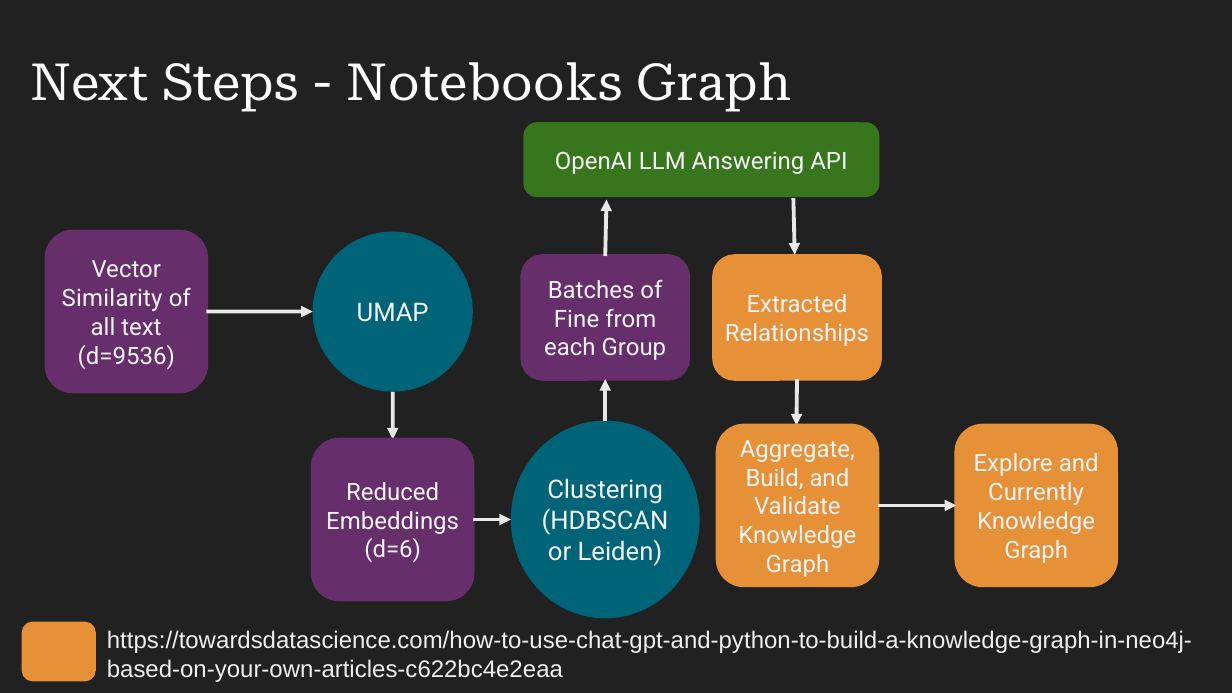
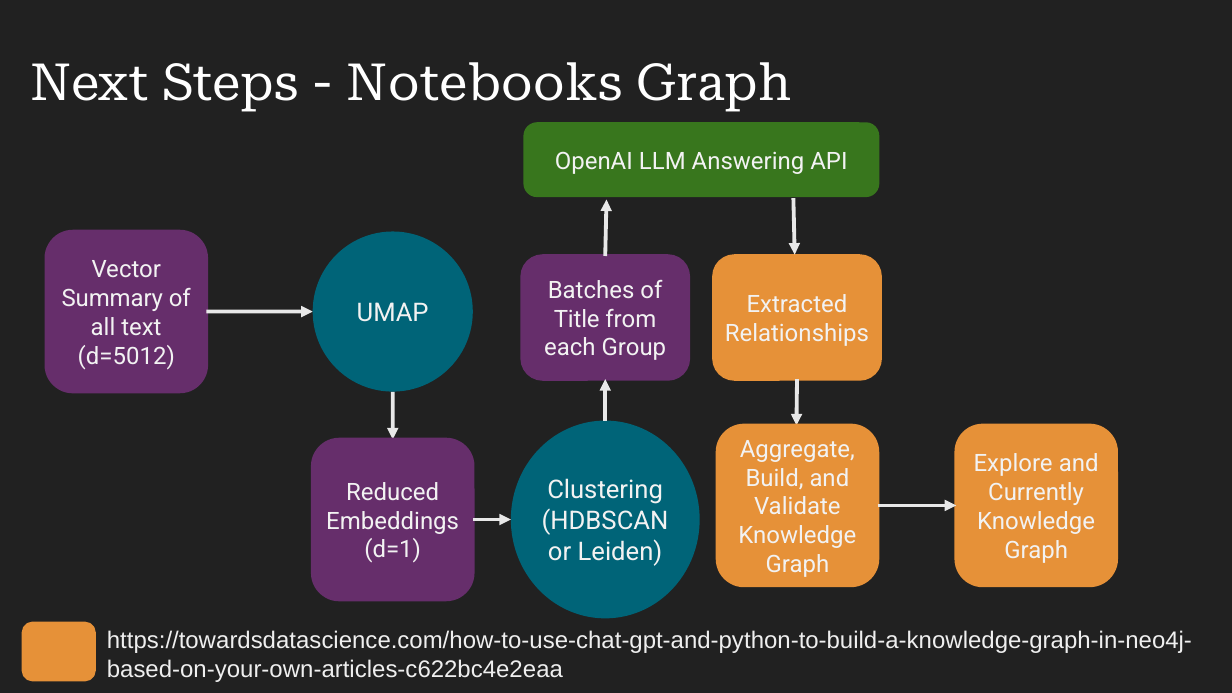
Similarity: Similarity -> Summary (112, 299)
Fine: Fine -> Title (577, 319)
d=9536: d=9536 -> d=5012 (126, 356)
d=6: d=6 -> d=1 (393, 550)
